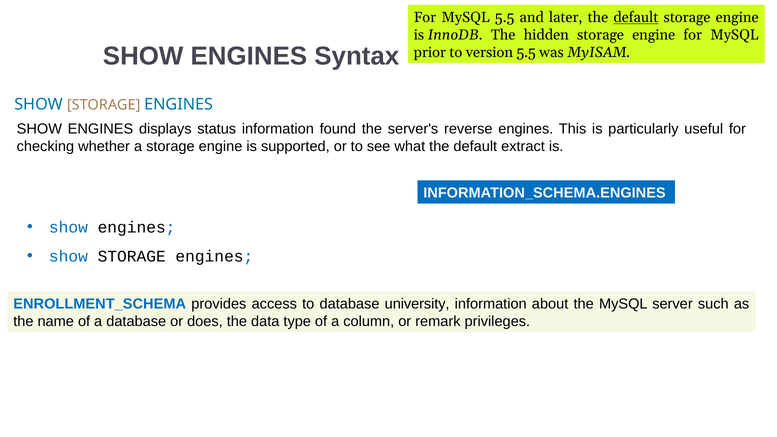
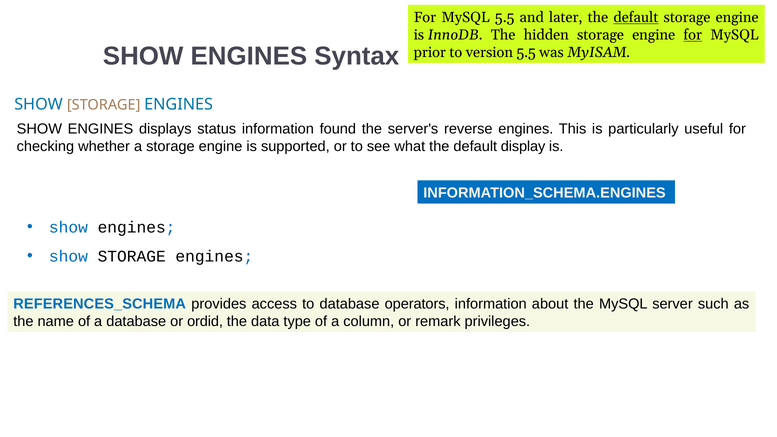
for underline: none -> present (693, 35)
extract: extract -> display (523, 147)
ENROLLMENT_SCHEMA: ENROLLMENT_SCHEMA -> REFERENCES_SCHEMA (100, 304)
university: university -> operators (417, 304)
does: does -> ordid (205, 322)
